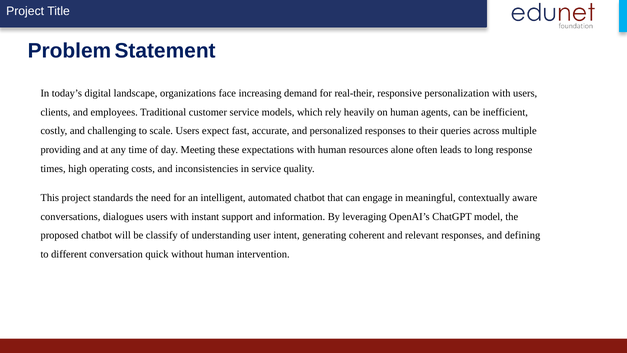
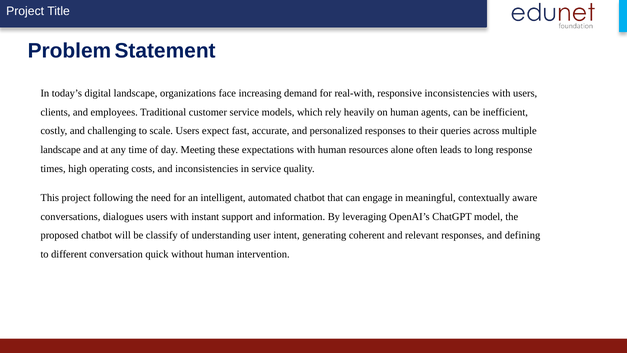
real-their: real-their -> real-with (355, 93)
responsive personalization: personalization -> inconsistencies (457, 93)
providing: providing -> landscape (61, 150)
standards: standards -> following (113, 198)
